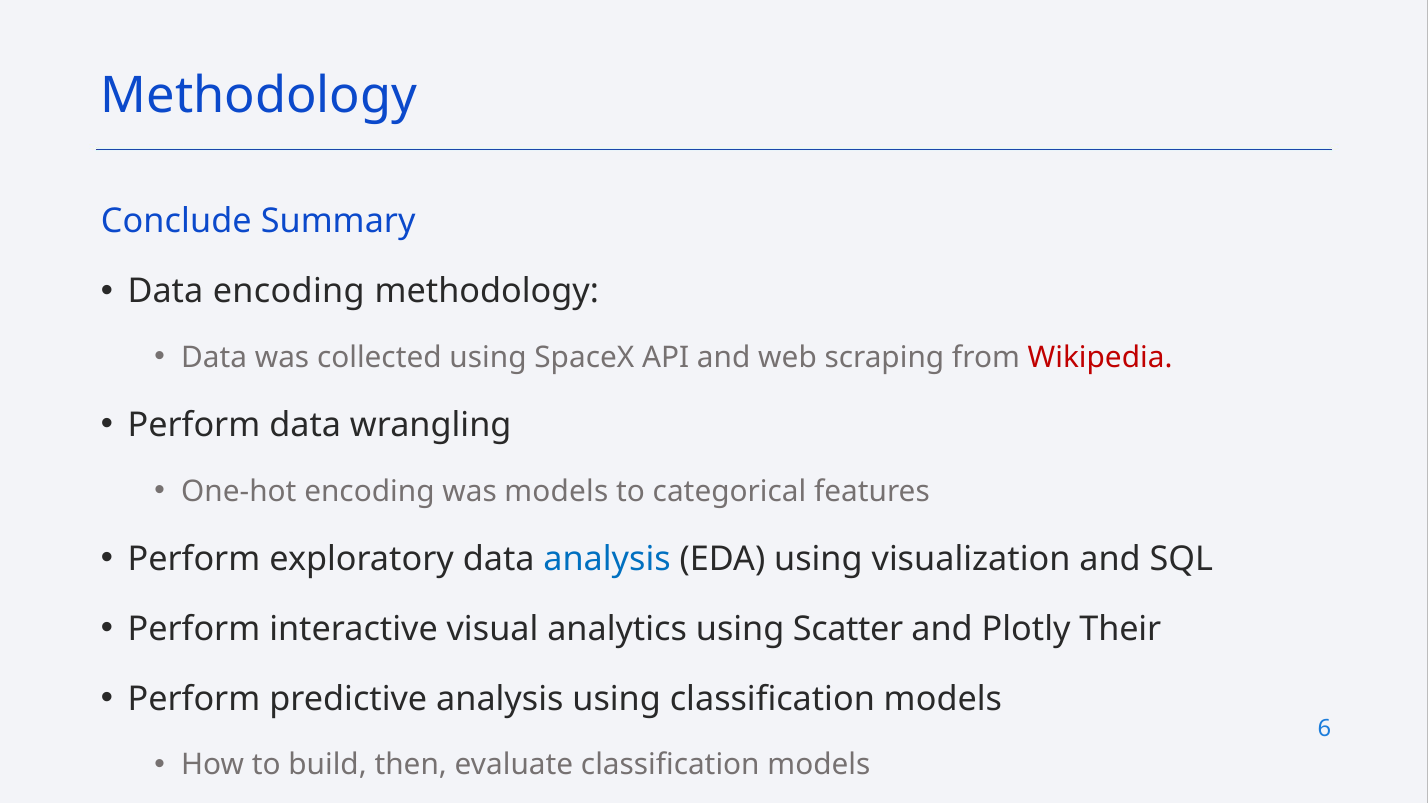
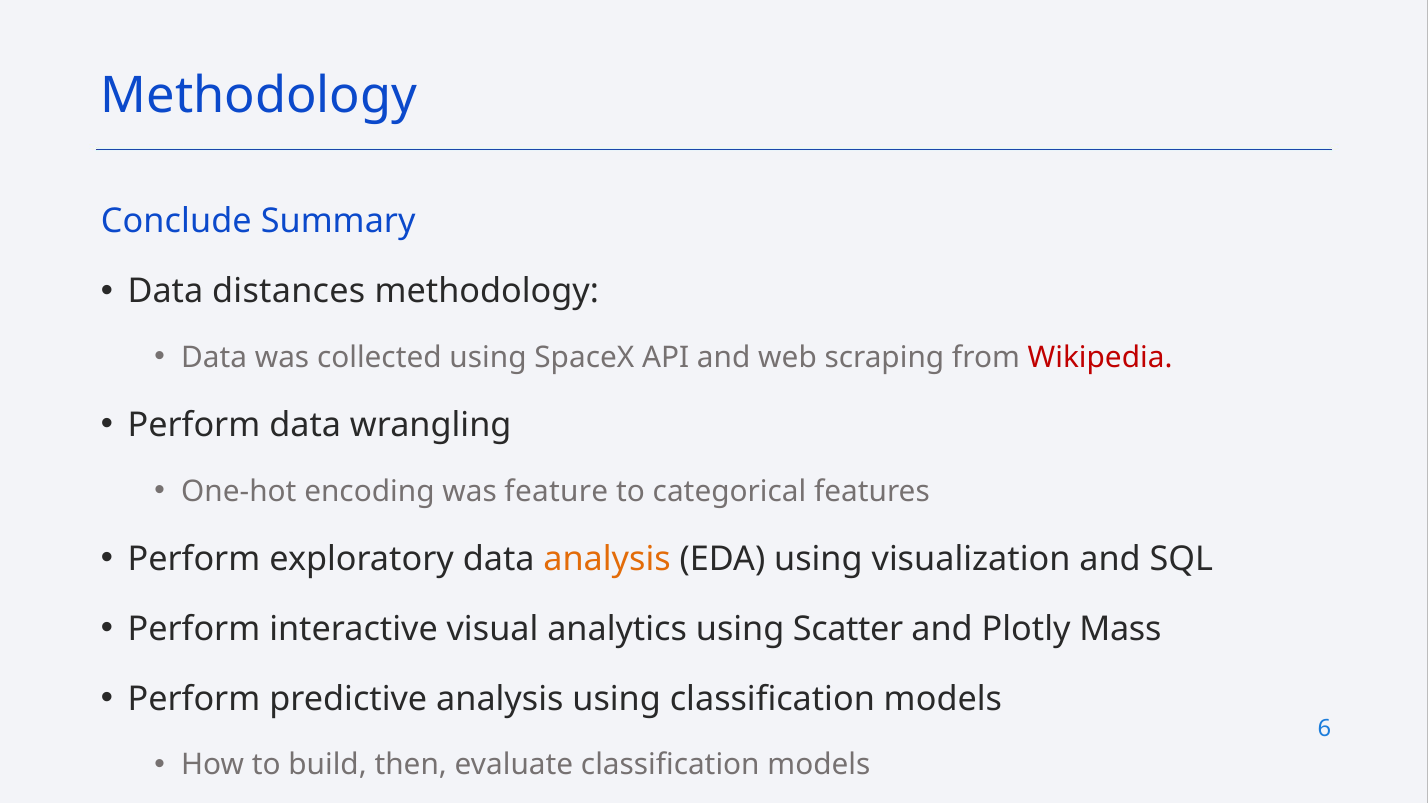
Data encoding: encoding -> distances (289, 292)
was models: models -> feature (556, 491)
analysis colour: blue -> orange (607, 559)
Their: Their -> Mass (1120, 629)
